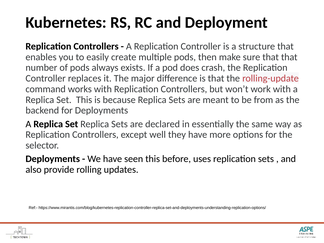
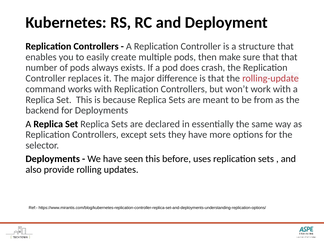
except well: well -> sets (158, 135)
